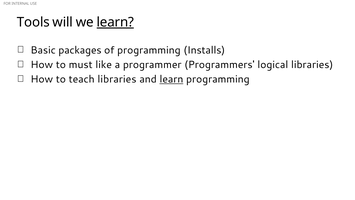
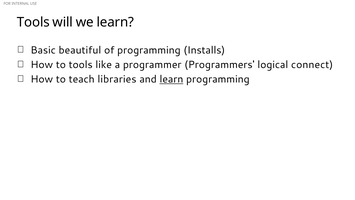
learn underline: present -> none (115, 22)
packages: packages -> beautiful (80, 50)
to must: must -> tools (81, 65)
logical libraries: libraries -> connect (312, 65)
